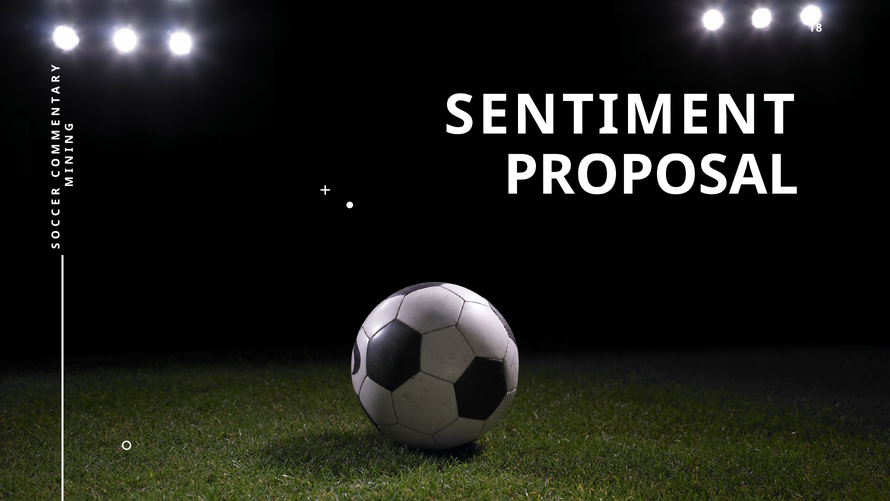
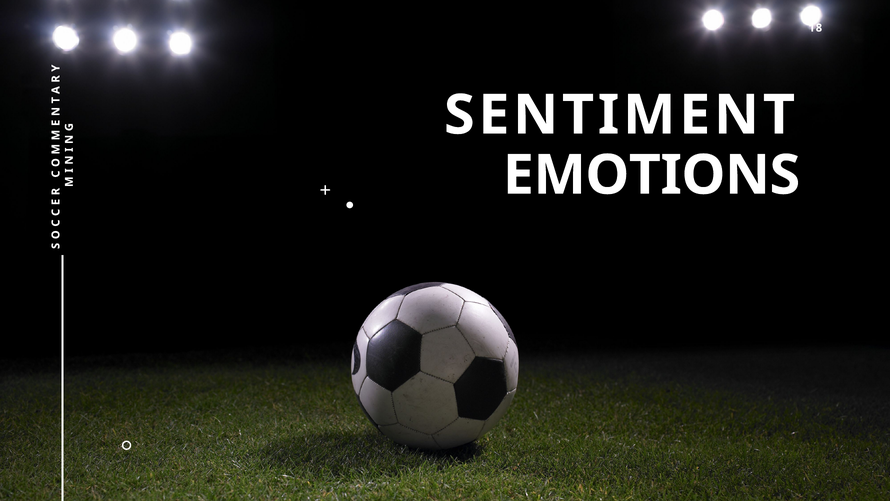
PROPOSAL: PROPOSAL -> EMOTIONS (652, 175)
